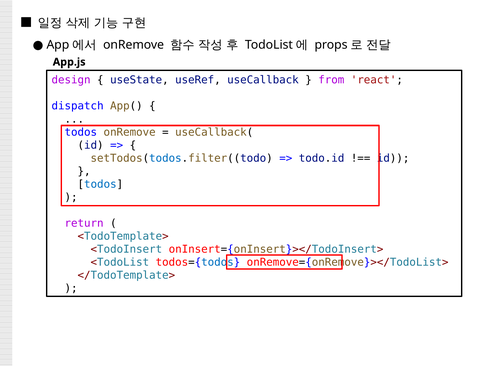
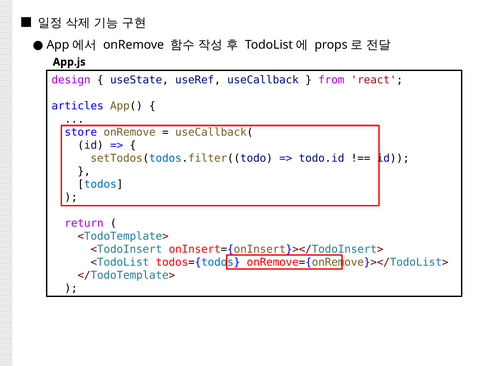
dispatch: dispatch -> articles (78, 106)
todos: todos -> store (81, 132)
